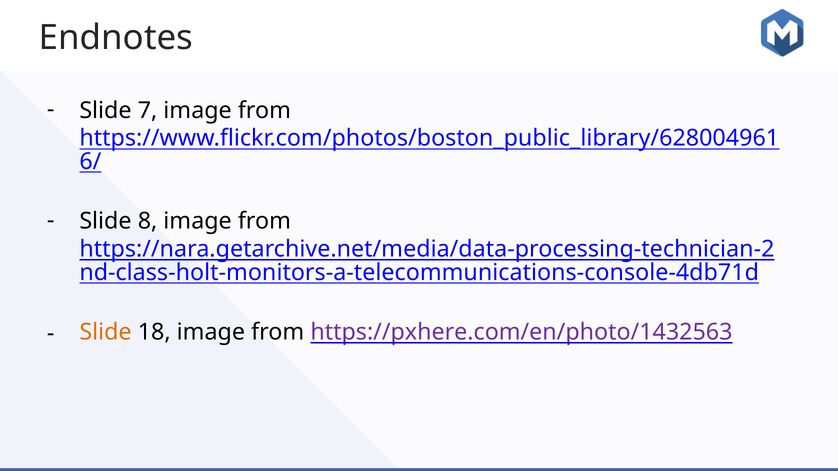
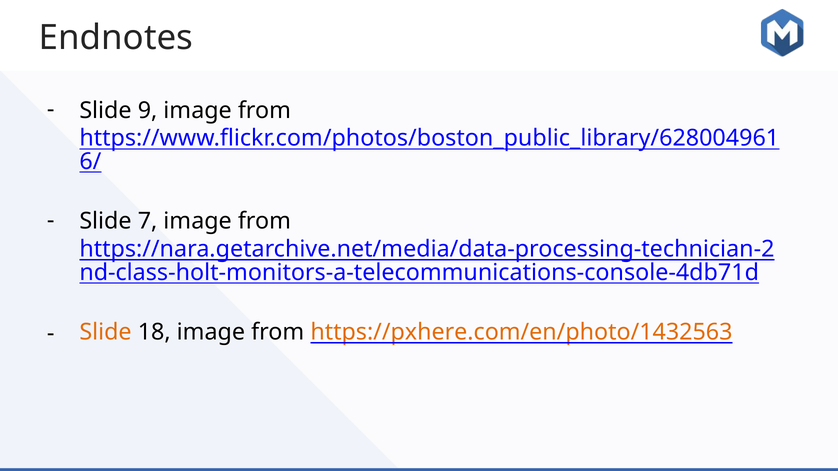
7: 7 -> 9 (148, 110)
8: 8 -> 7 (148, 221)
https://pxhere.com/en/photo/1432563 colour: purple -> orange (521, 332)
